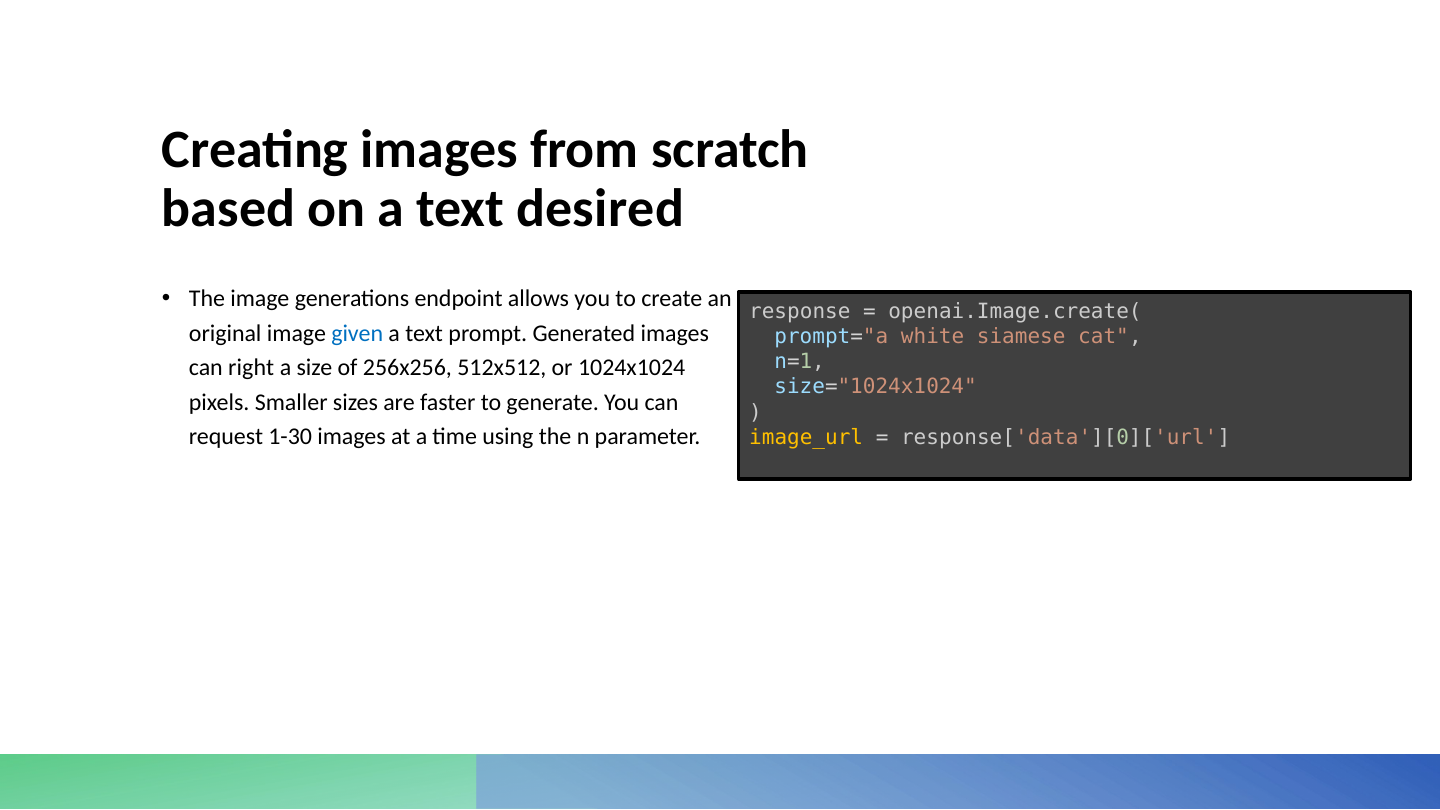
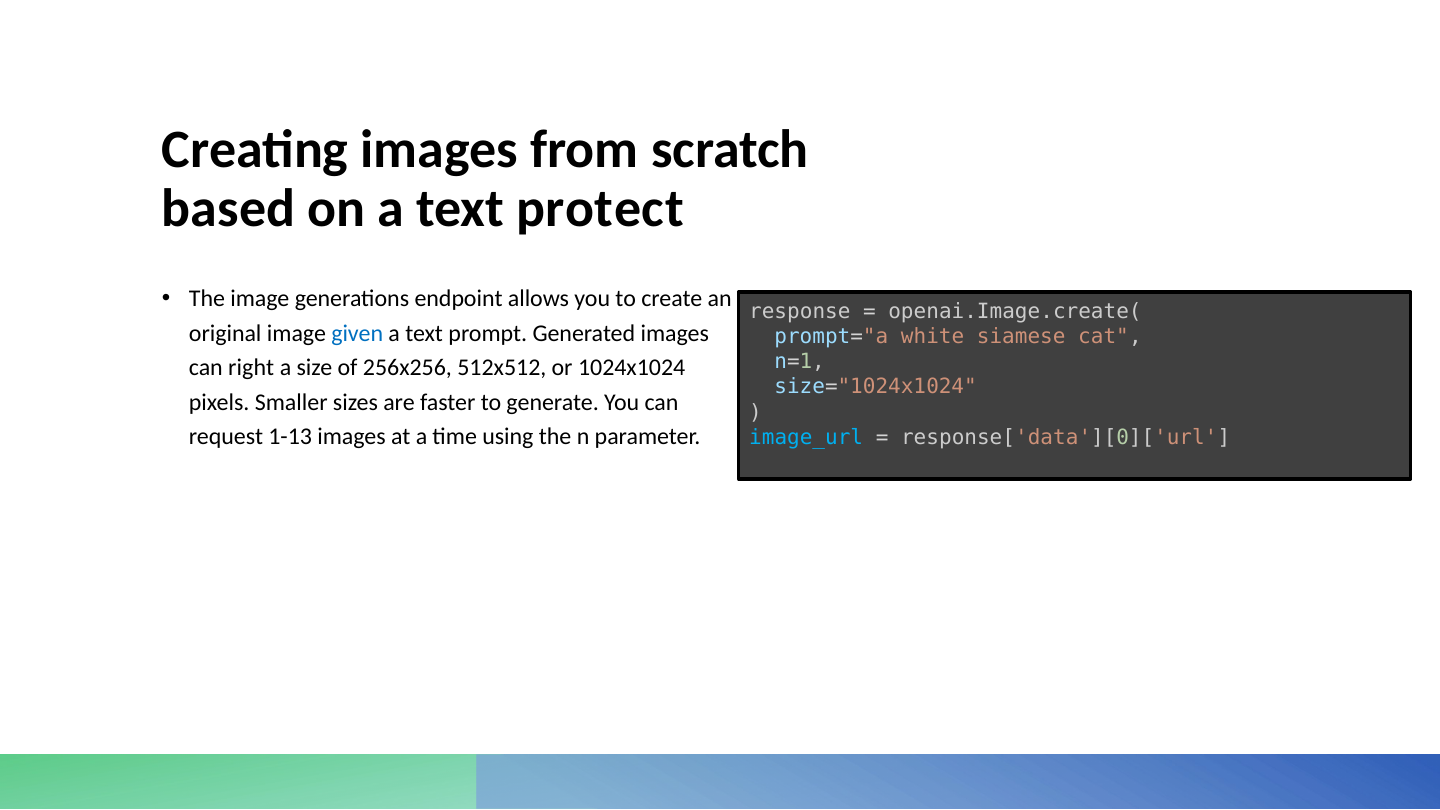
desired: desired -> protect (600, 208)
1-30: 1-30 -> 1-13 (290, 437)
image_url colour: yellow -> light blue (806, 437)
